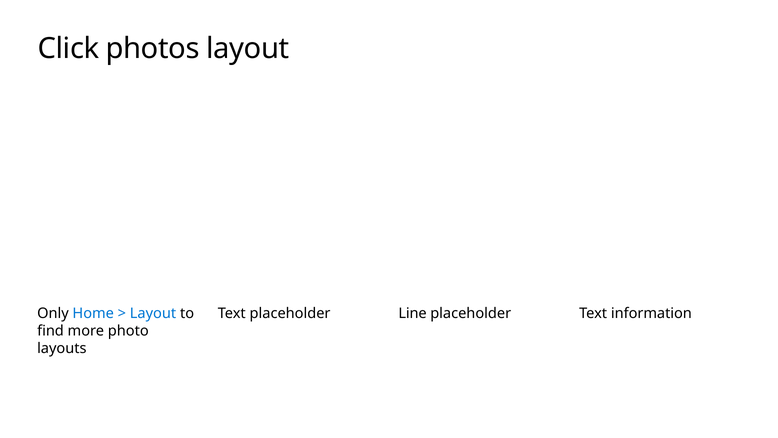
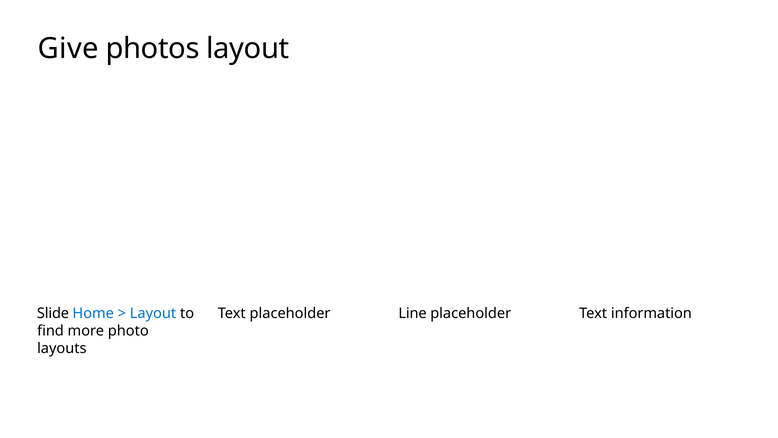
Click: Click -> Give (68, 49)
Only: Only -> Slide (53, 313)
